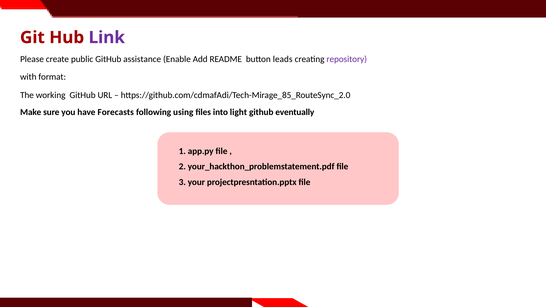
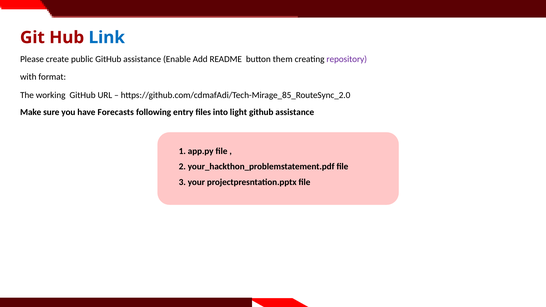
Link colour: purple -> blue (107, 37)
leads: leads -> them (283, 59)
using: using -> entry (183, 112)
eventually: eventually -> assistance (295, 112)
